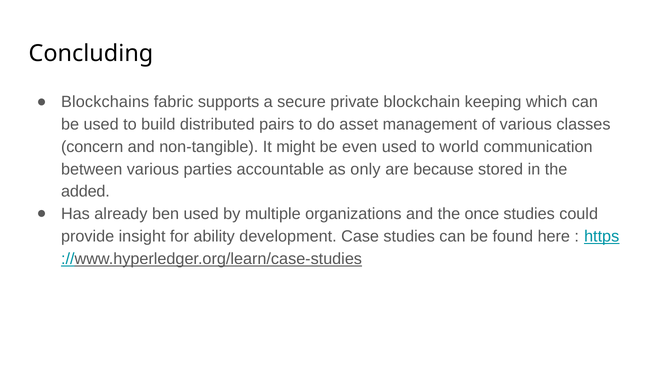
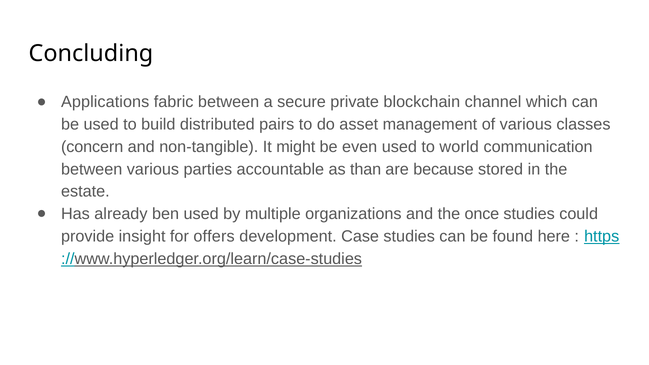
Blockchains: Blockchains -> Applications (105, 102)
fabric supports: supports -> between (229, 102)
keeping: keeping -> channel (493, 102)
only: only -> than (366, 169)
added: added -> estate (85, 192)
ability: ability -> offers (214, 236)
